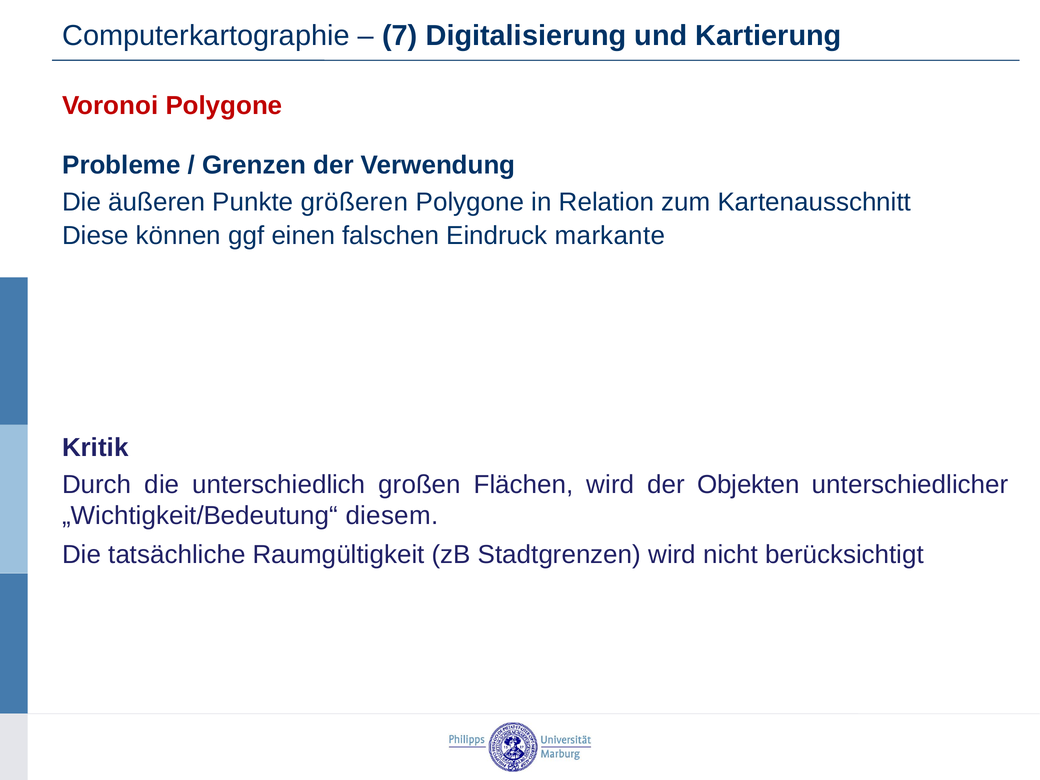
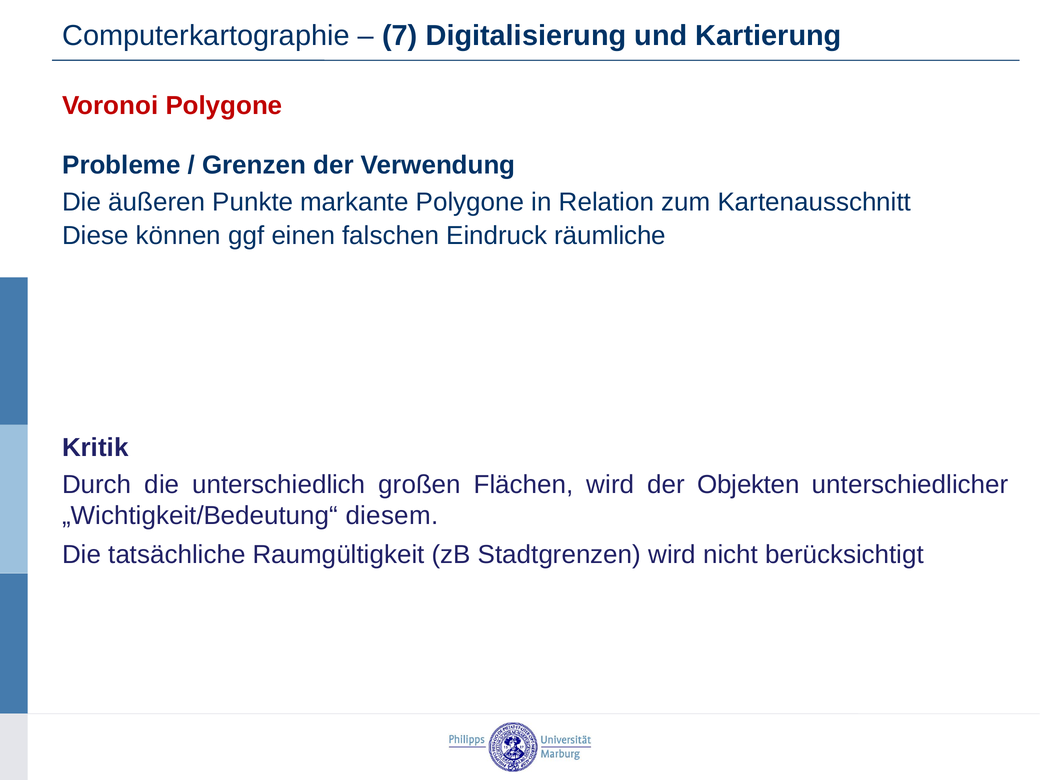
größeren: größeren -> markante (354, 202)
markante: markante -> räumliche (610, 236)
